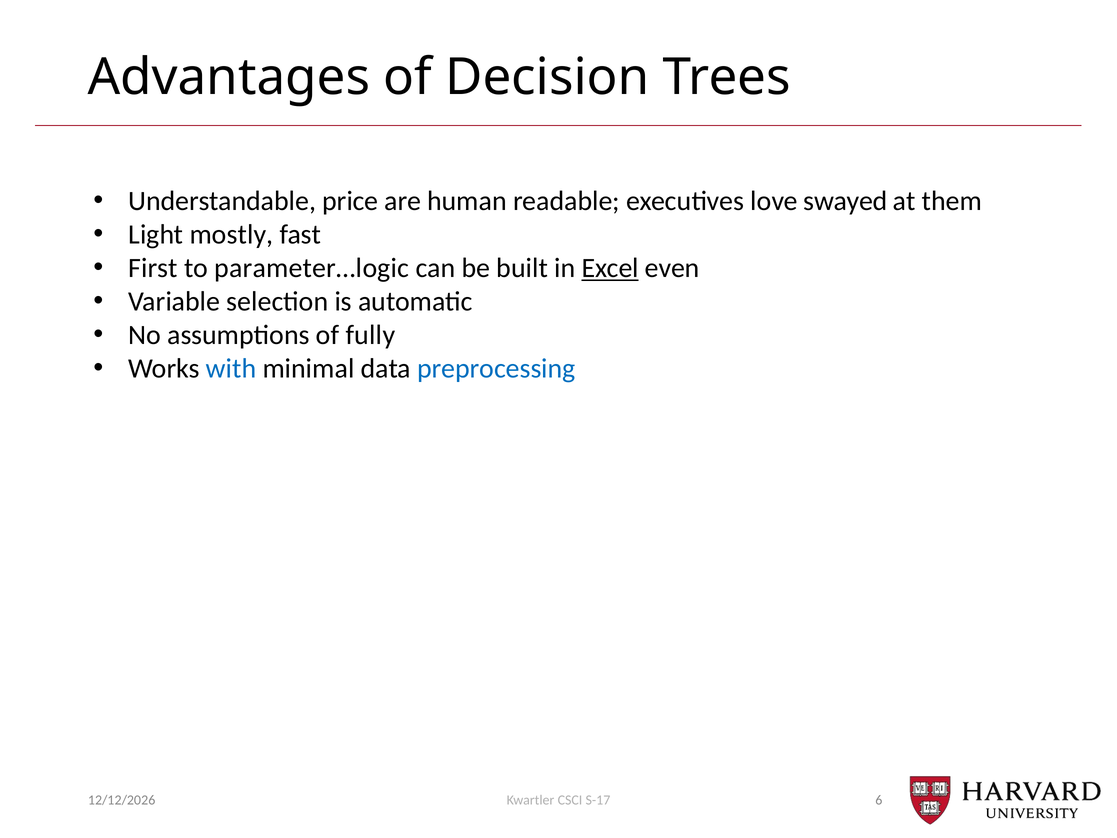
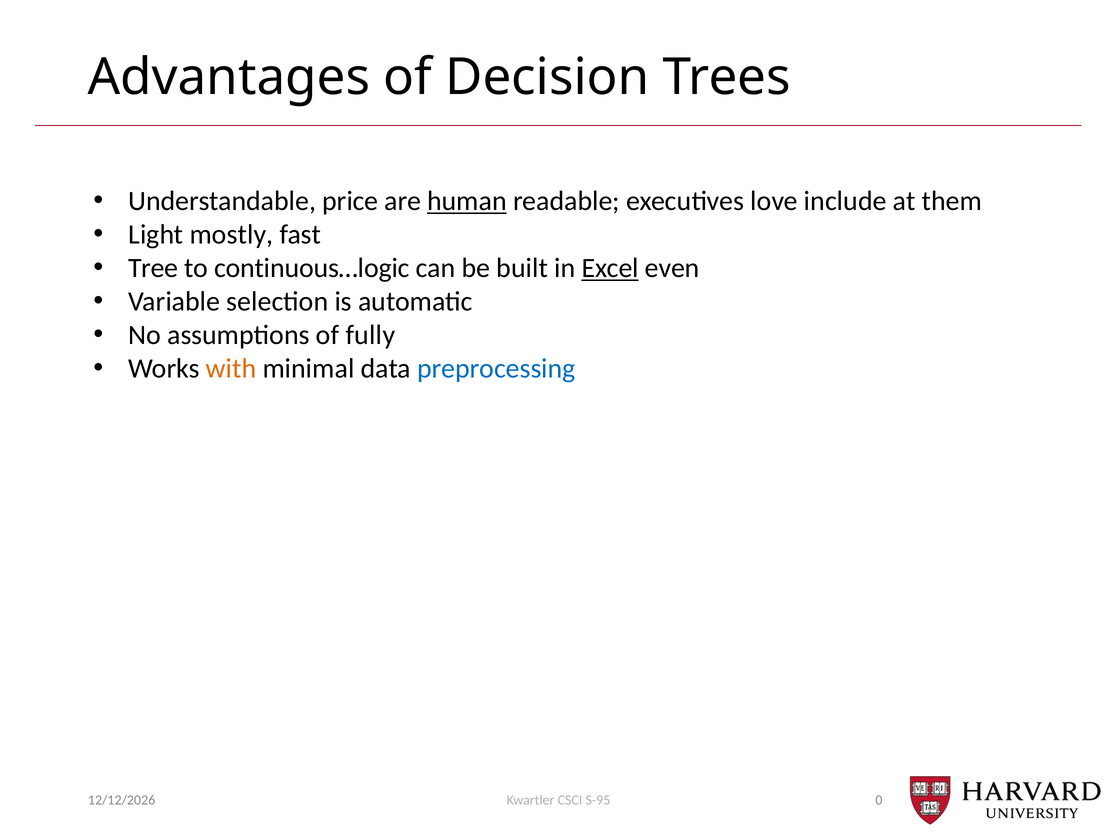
human underline: none -> present (467, 201)
swayed: swayed -> include (845, 201)
First: First -> Tree (153, 268)
parameter…logic: parameter…logic -> continuous…logic (312, 268)
with colour: blue -> orange (231, 369)
S-17: S-17 -> S-95 (598, 800)
6: 6 -> 0 (879, 800)
